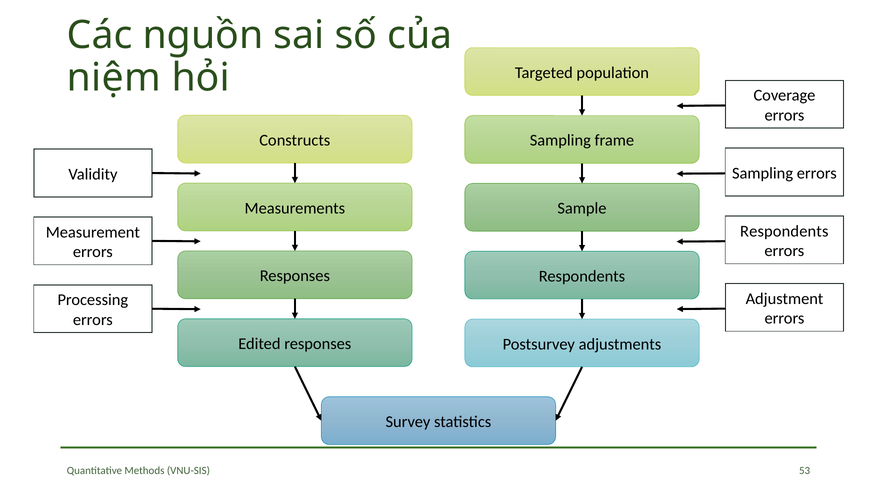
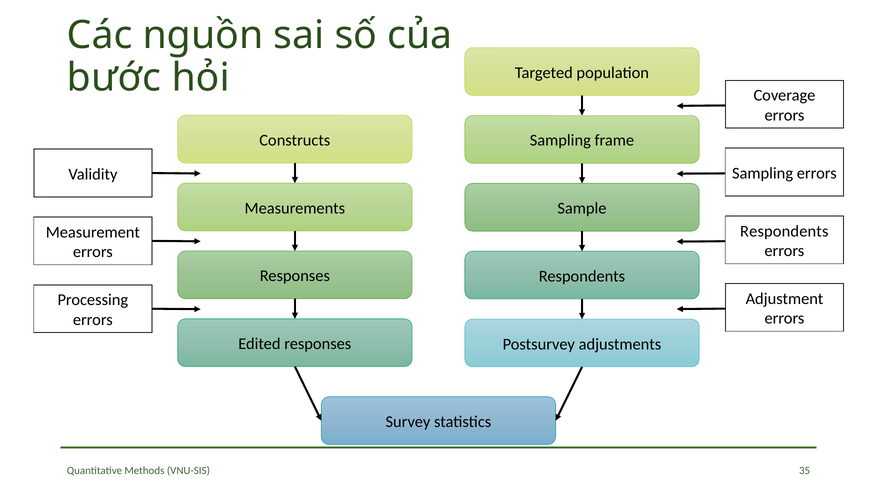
niệm: niệm -> bước (114, 78)
53: 53 -> 35 (805, 471)
